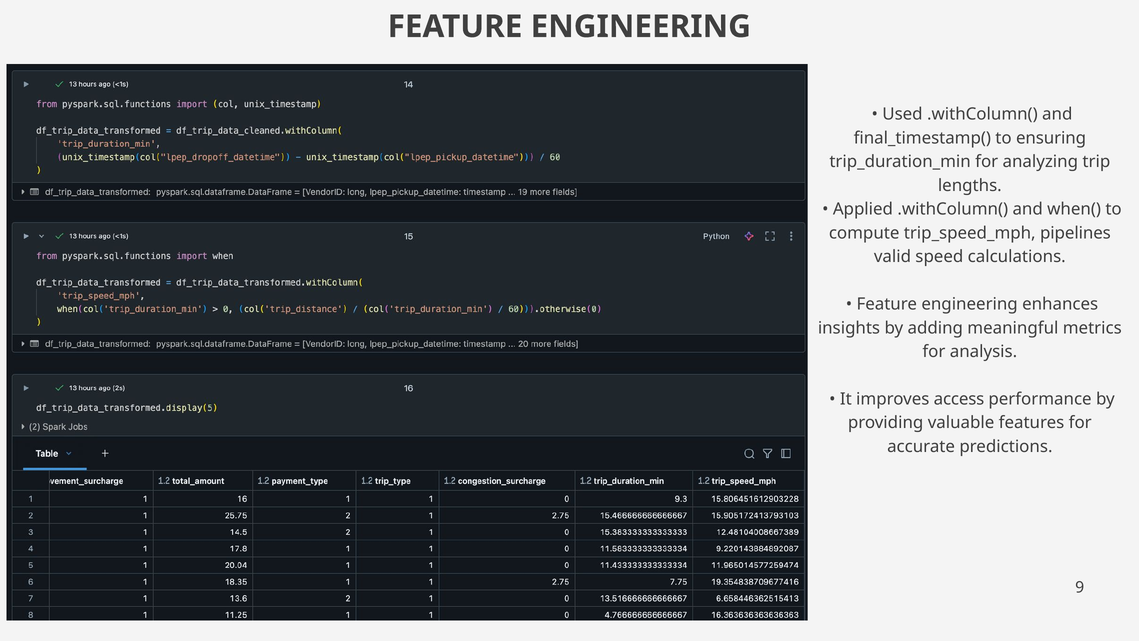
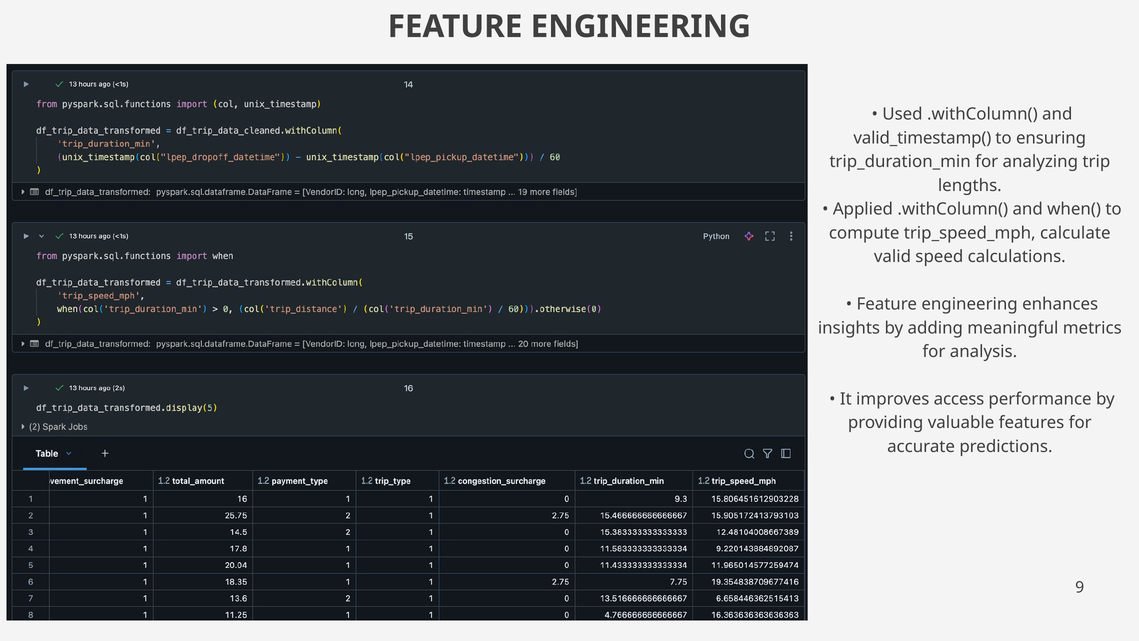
final_timestamp(: final_timestamp( -> valid_timestamp( (922, 138)
pipelines: pipelines -> calculate (1075, 233)
